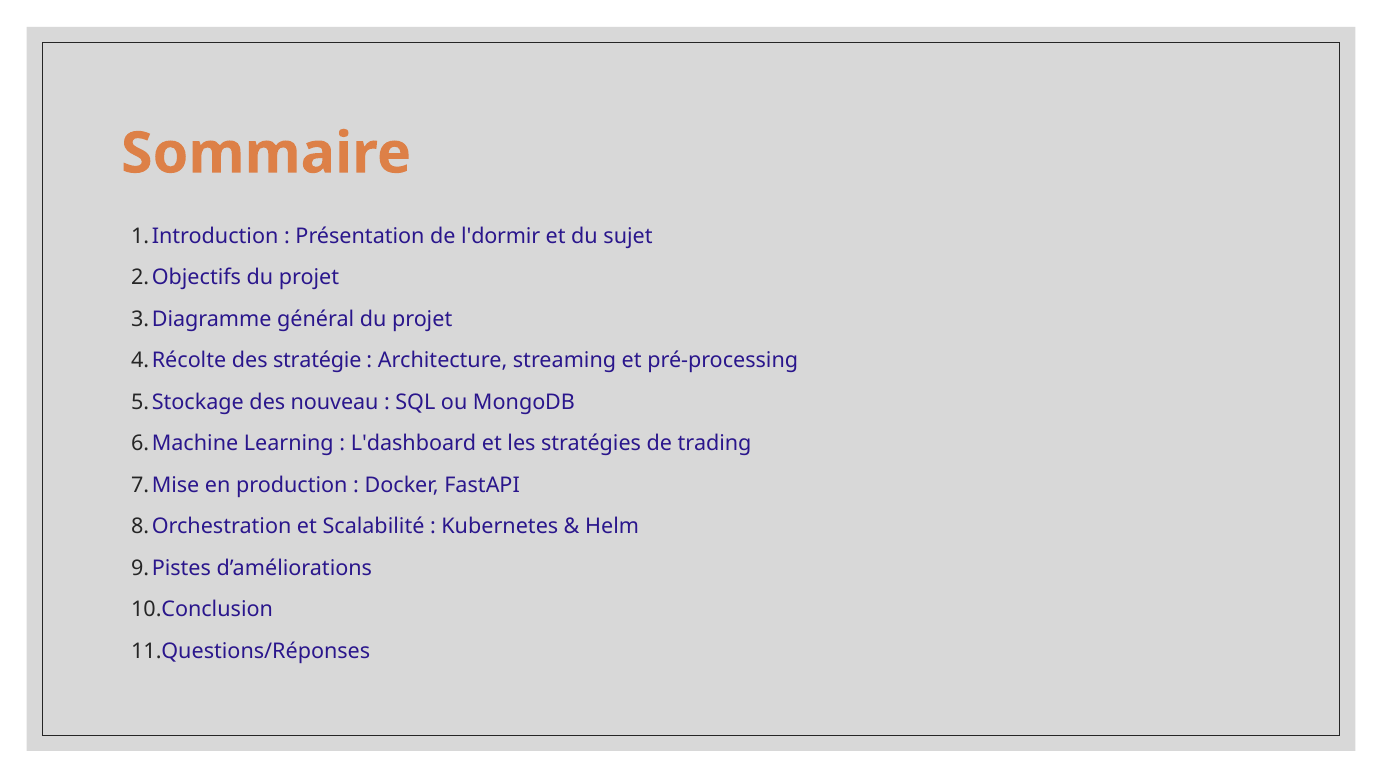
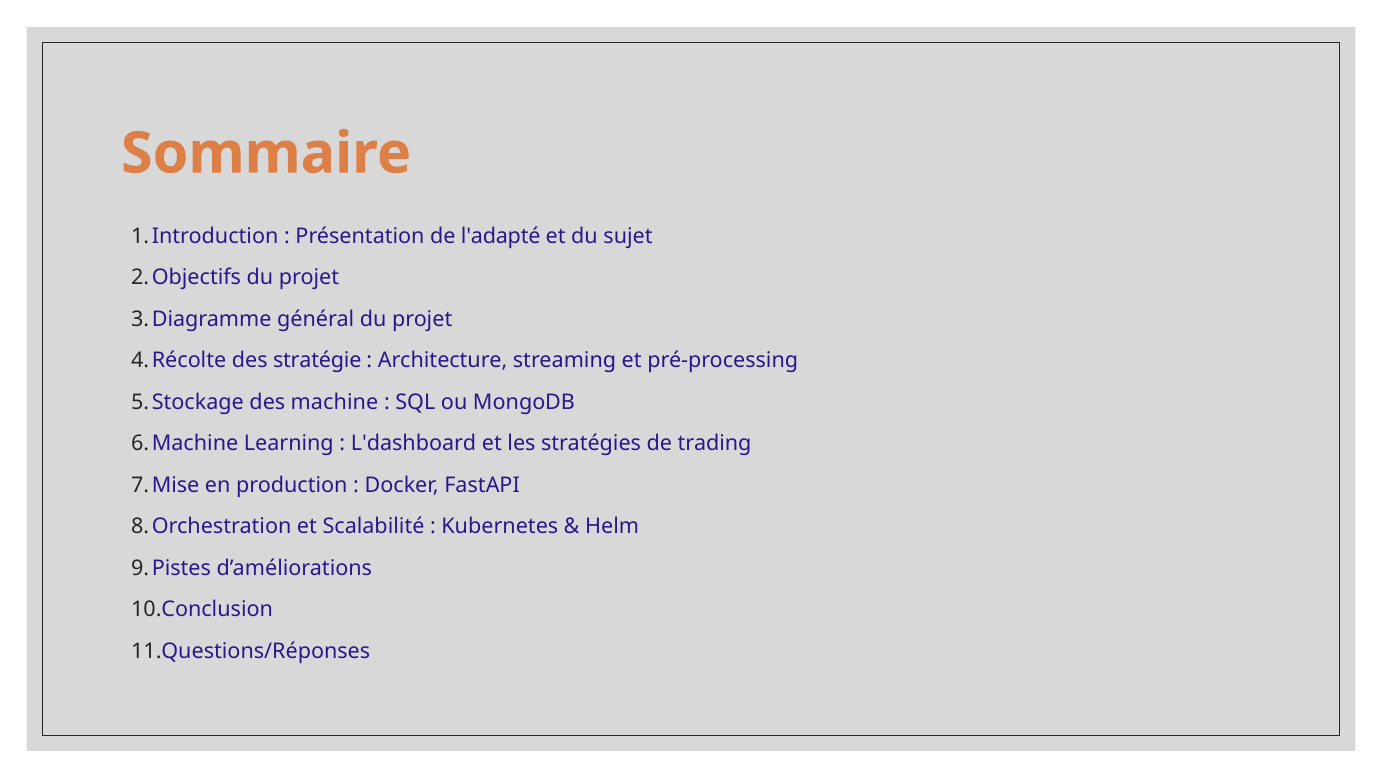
l'dormir: l'dormir -> l'adapté (501, 236)
nouveau: nouveau -> machine (334, 402)
